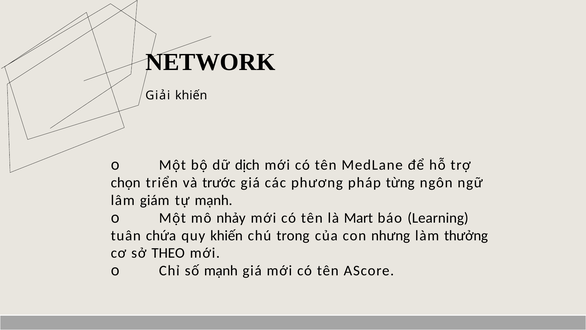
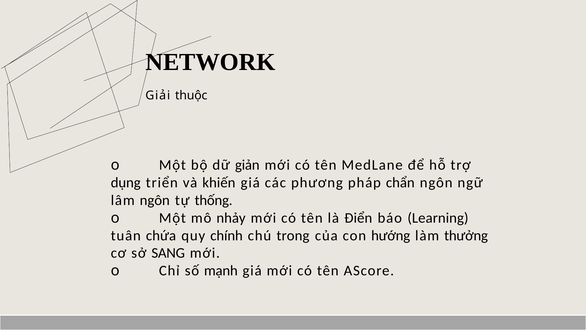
Giải khiến: khiến -> thuộc (191, 95)
dịch: dịch -> giản (247, 165)
chọn: chọn -> dụng (126, 183)
trước: trước -> khiến (219, 183)
từng: từng -> chẩn (400, 183)
lâm giám: giám -> ngôn (155, 200)
tự mạnh: mạnh -> thống (214, 200)
Mart: Mart -> Điển (358, 218)
quy khiến: khiến -> chính (227, 235)
nhưng: nhưng -> hướng (391, 235)
THEO: THEO -> SANG (168, 253)
